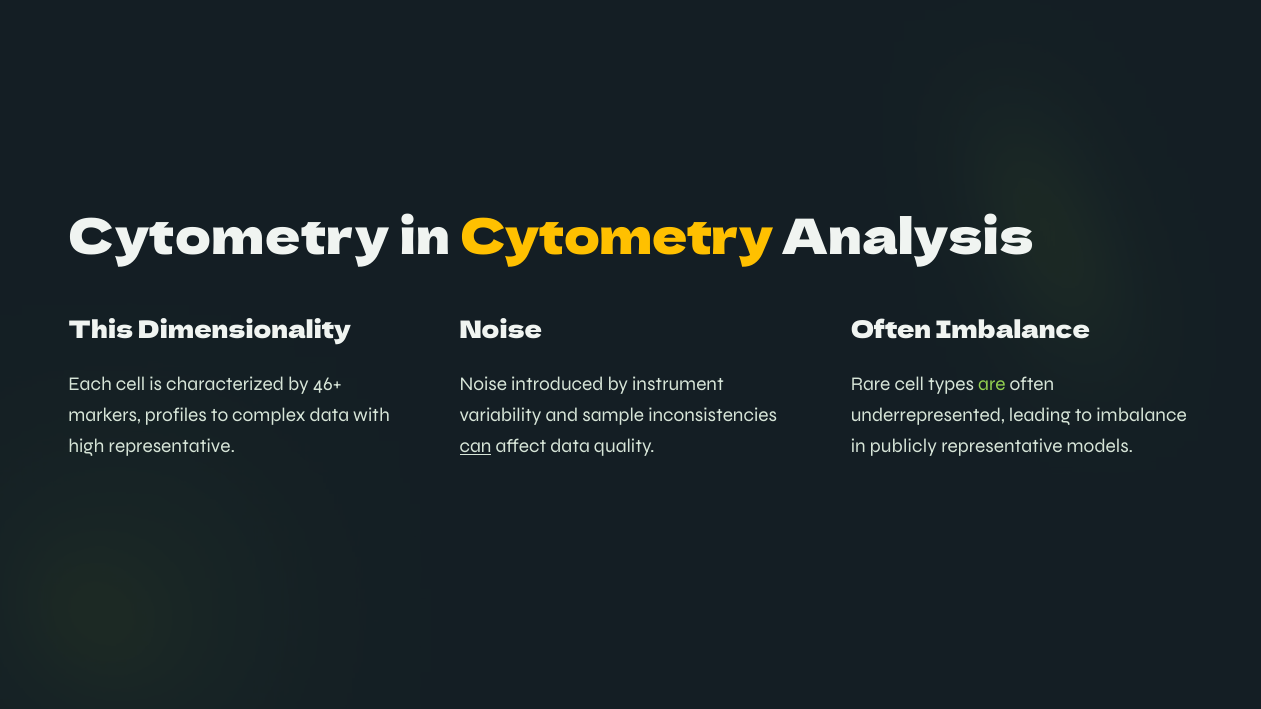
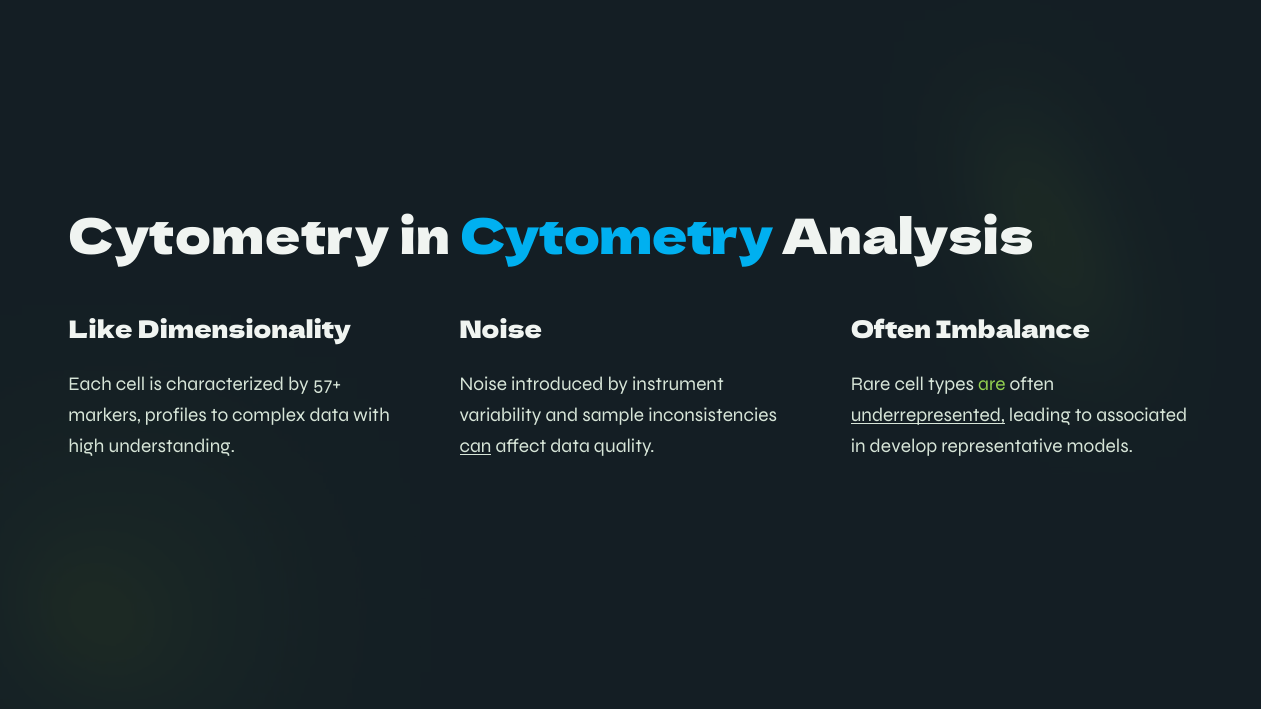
Cytometry colour: yellow -> light blue (617, 238)
This: This -> Like (101, 331)
46+: 46+ -> 57+ (327, 384)
underrepresented underline: none -> present (928, 416)
to imbalance: imbalance -> associated (1142, 416)
high representative: representative -> understanding (172, 447)
publicly: publicly -> develop (903, 447)
